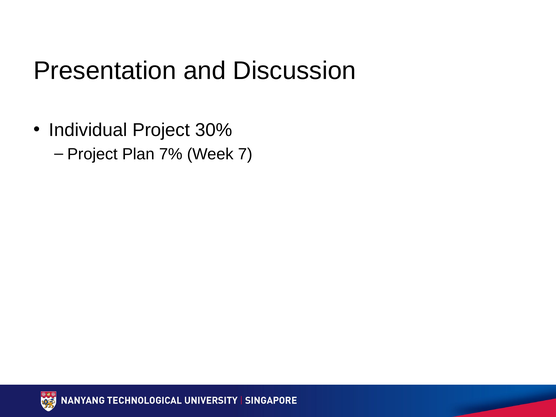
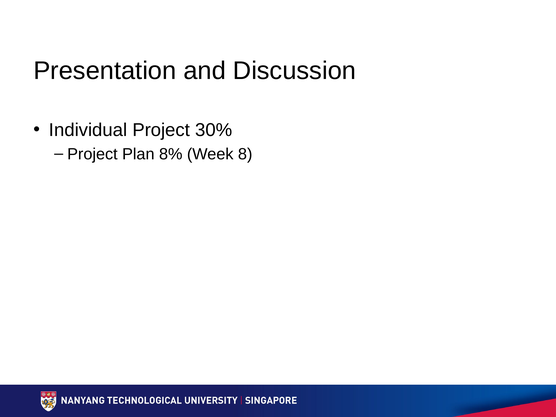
7%: 7% -> 8% (171, 154)
7: 7 -> 8 (245, 154)
